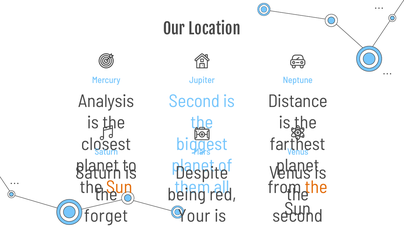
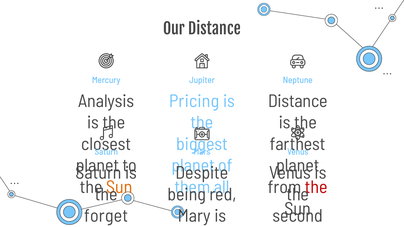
Our Location: Location -> Distance (215, 30)
Second: Second -> Pricing (194, 101)
the colour: orange -> red (316, 187)
Your: Your -> Mary (194, 216)
